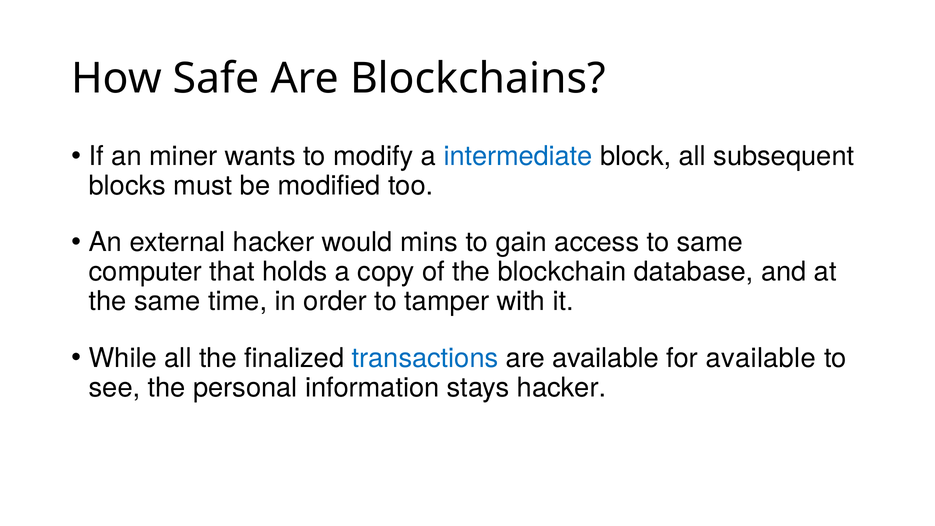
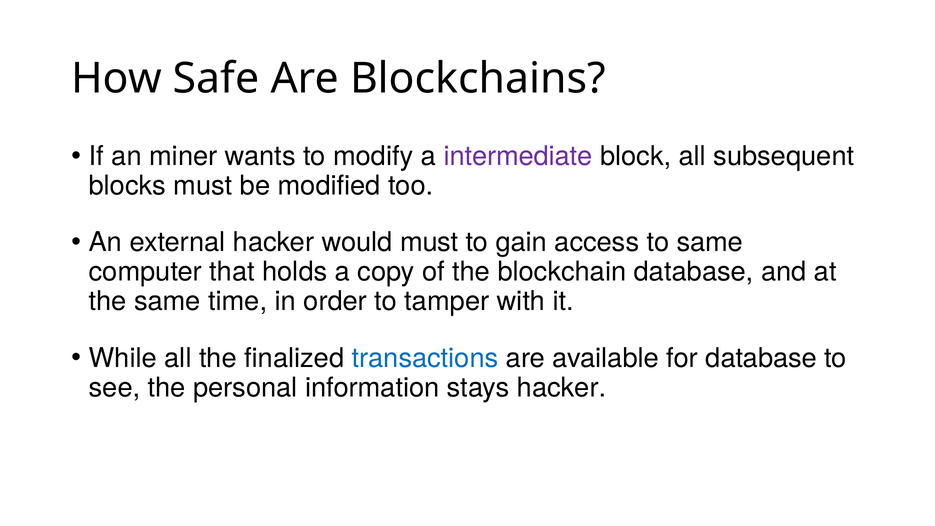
intermediate colour: blue -> purple (518, 156)
would mins: mins -> must (429, 242)
for available: available -> database (761, 358)
